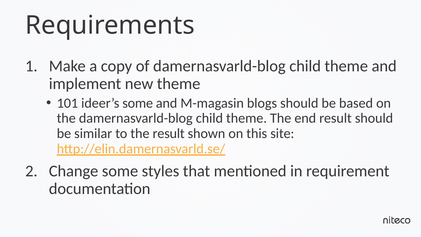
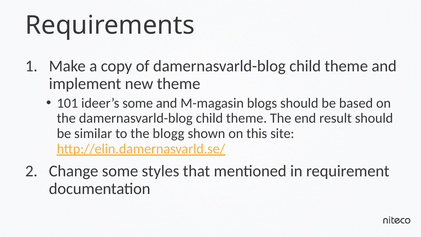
the result: result -> blogg (169, 133)
